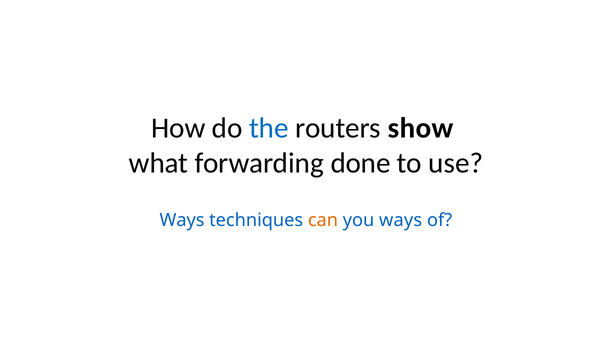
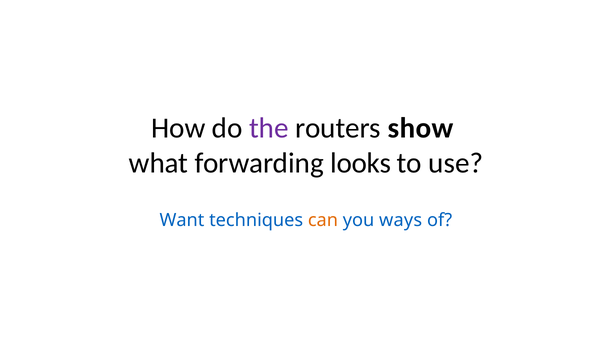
the colour: blue -> purple (269, 128)
done: done -> looks (361, 163)
Ways: Ways -> Want (182, 220)
